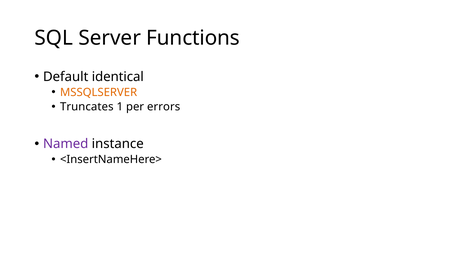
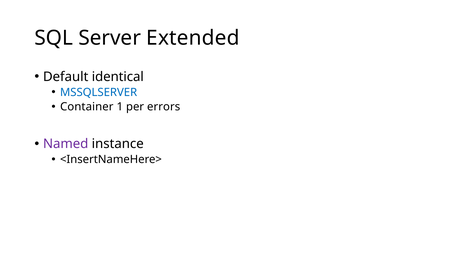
Functions: Functions -> Extended (193, 38)
MSSQLSERVER colour: orange -> blue (99, 92)
Truncates: Truncates -> Container (87, 107)
